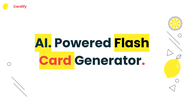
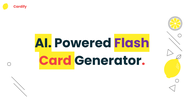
Flash colour: black -> purple (132, 43)
